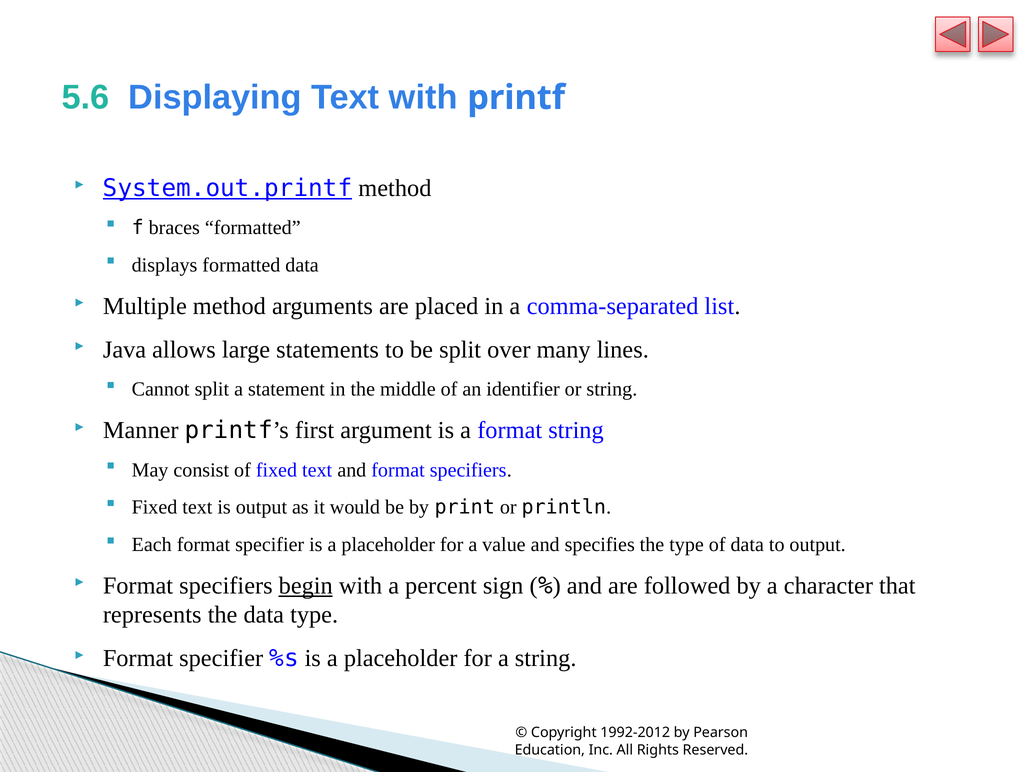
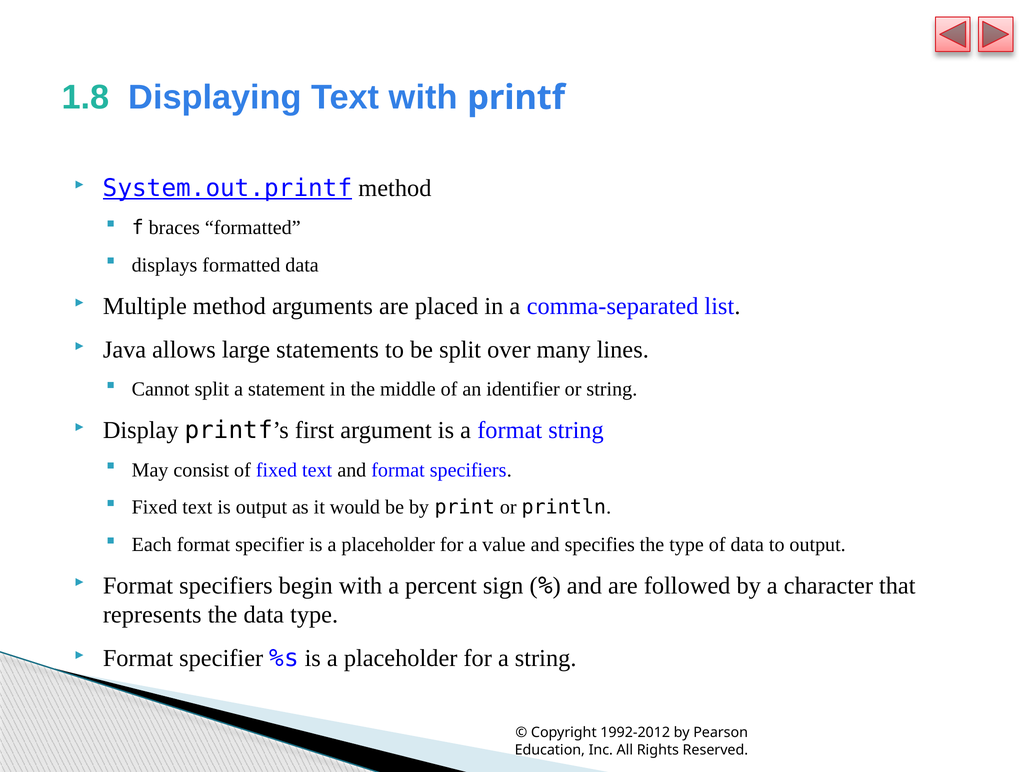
5.6: 5.6 -> 1.8 (85, 98)
Manner: Manner -> Display (141, 431)
begin underline: present -> none (306, 586)
